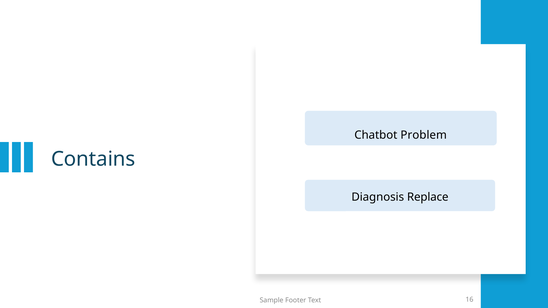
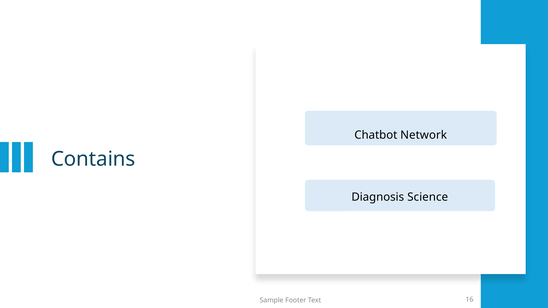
Problem: Problem -> Network (424, 135)
Replace: Replace -> Science (428, 197)
